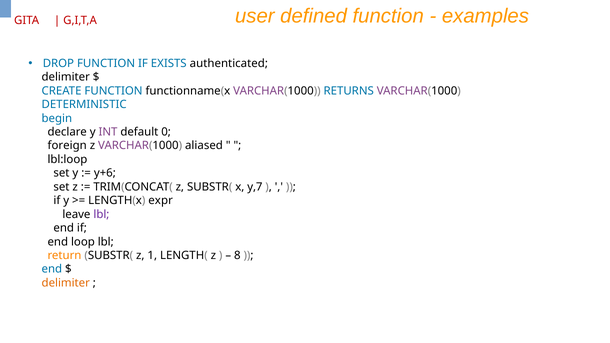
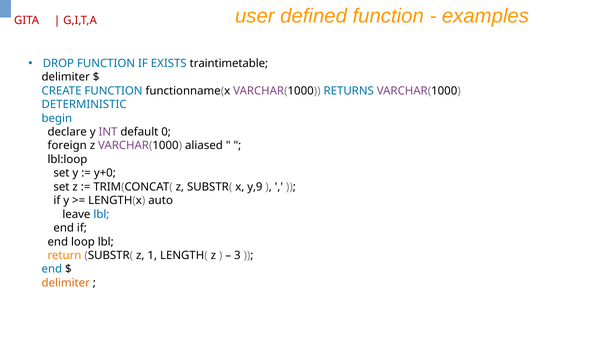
authenticated: authenticated -> traintimetable (229, 63)
y+6: y+6 -> y+0 (105, 173)
y,7: y,7 -> y,9 (255, 187)
expr: expr -> auto (161, 201)
lbl colour: purple -> blue (101, 214)
8: 8 -> 3 (237, 256)
